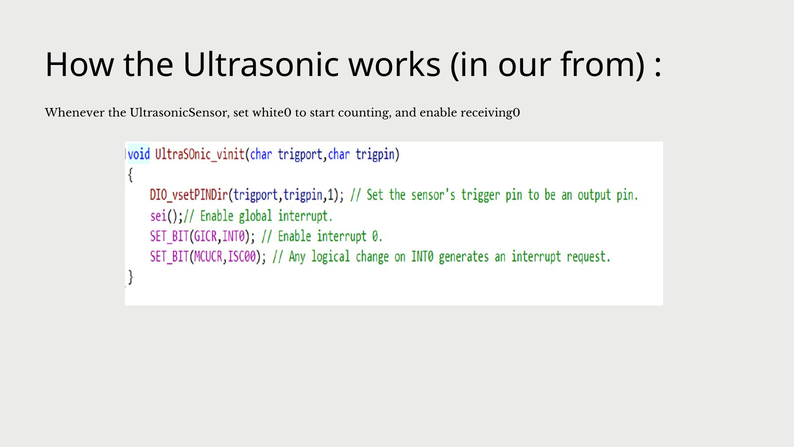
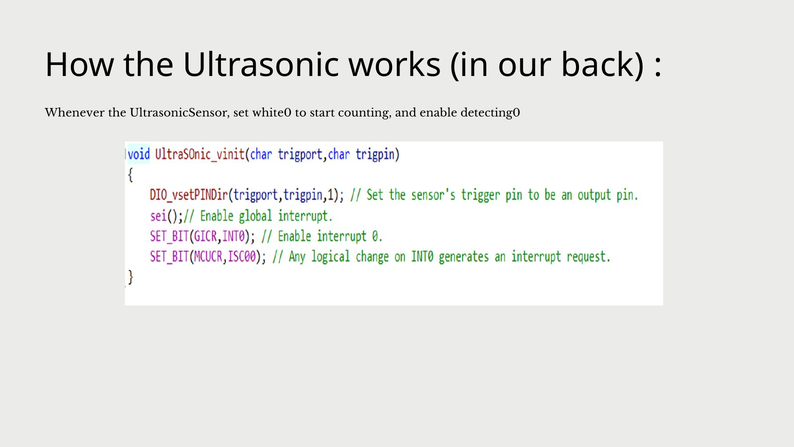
from: from -> back (603, 65)
receiving0: receiving0 -> detecting0 (490, 113)
